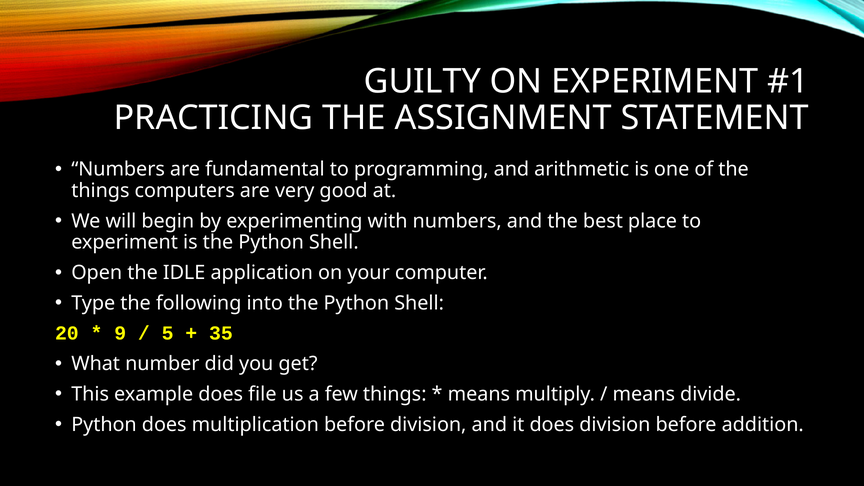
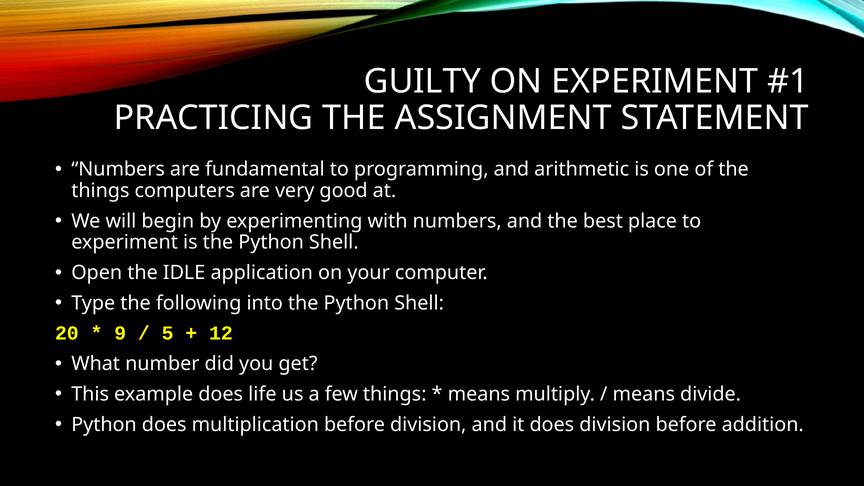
35: 35 -> 12 (221, 333)
file: file -> life (262, 394)
